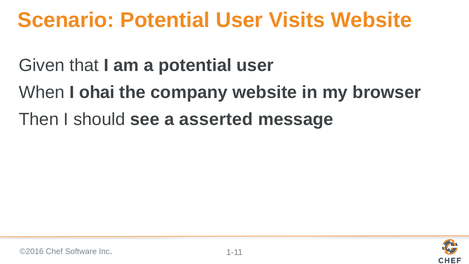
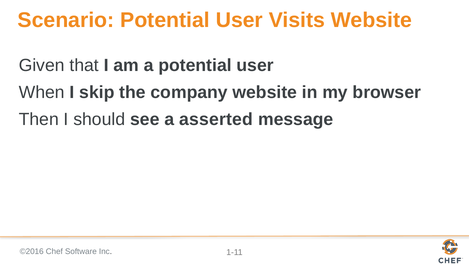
ohai: ohai -> skip (97, 92)
